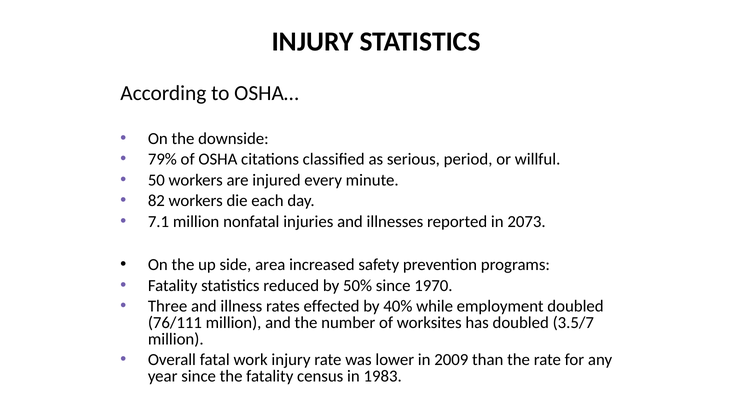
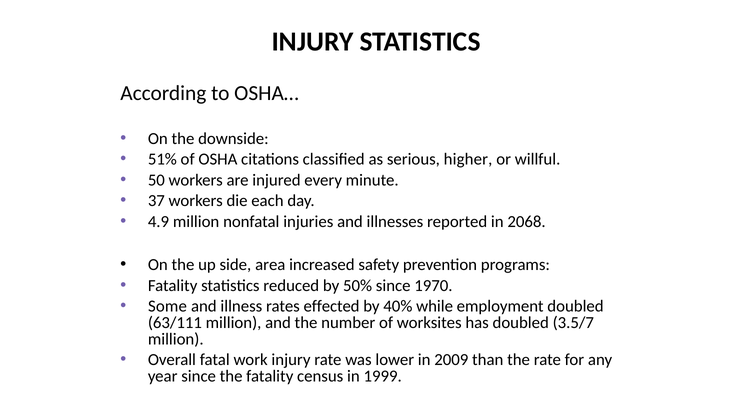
79%: 79% -> 51% (162, 159)
period: period -> higher (468, 159)
82: 82 -> 37 (156, 201)
7.1: 7.1 -> 4.9 (158, 222)
2073: 2073 -> 2068 (527, 222)
Three: Three -> Some (167, 306)
76/111: 76/111 -> 63/111 (175, 323)
1983: 1983 -> 1999 (383, 376)
